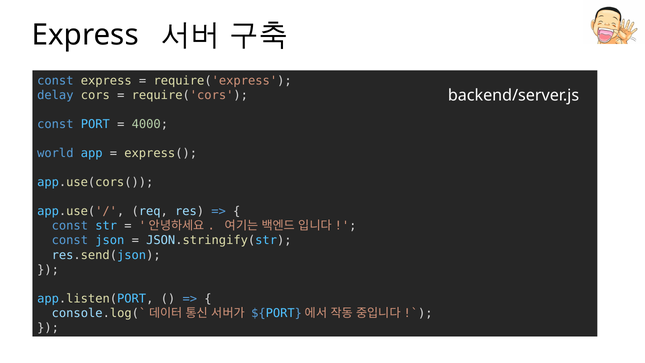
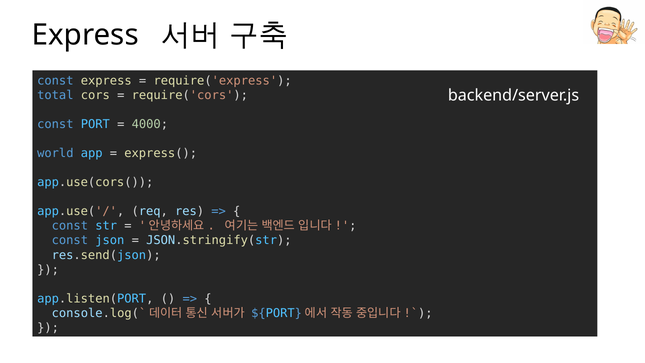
delay: delay -> total (55, 95)
